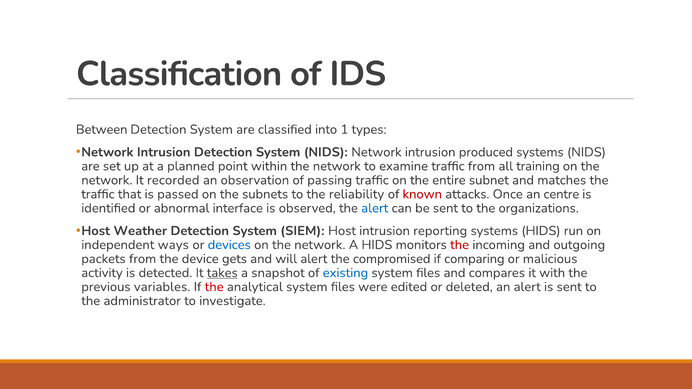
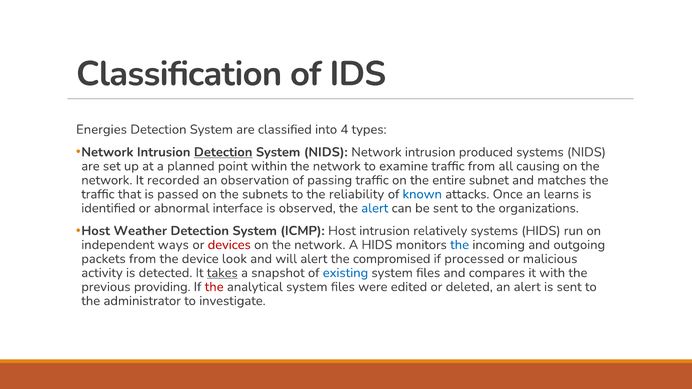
Between: Between -> Energies (102, 130)
1: 1 -> 4 (344, 130)
Detection underline: none -> present (223, 152)
training: training -> causing (538, 166)
known colour: red -> blue (422, 194)
centre: centre -> learns (561, 194)
SIEM: SIEM -> ICMP (303, 231)
reporting: reporting -> relatively (440, 231)
devices colour: blue -> red (229, 245)
the colour: red -> blue (460, 245)
gets: gets -> look (234, 259)
comparing: comparing -> processed (474, 259)
variables: variables -> providing (162, 287)
